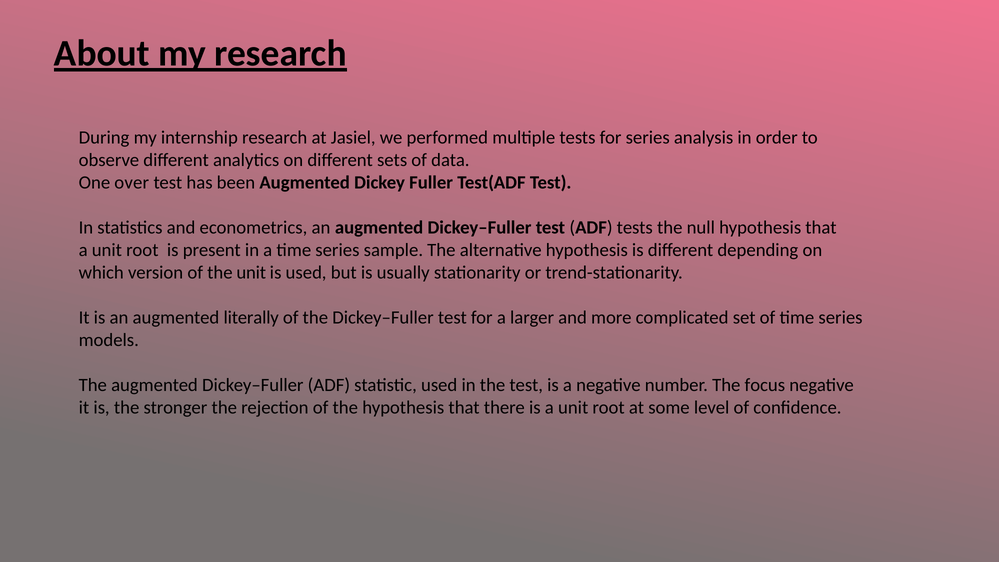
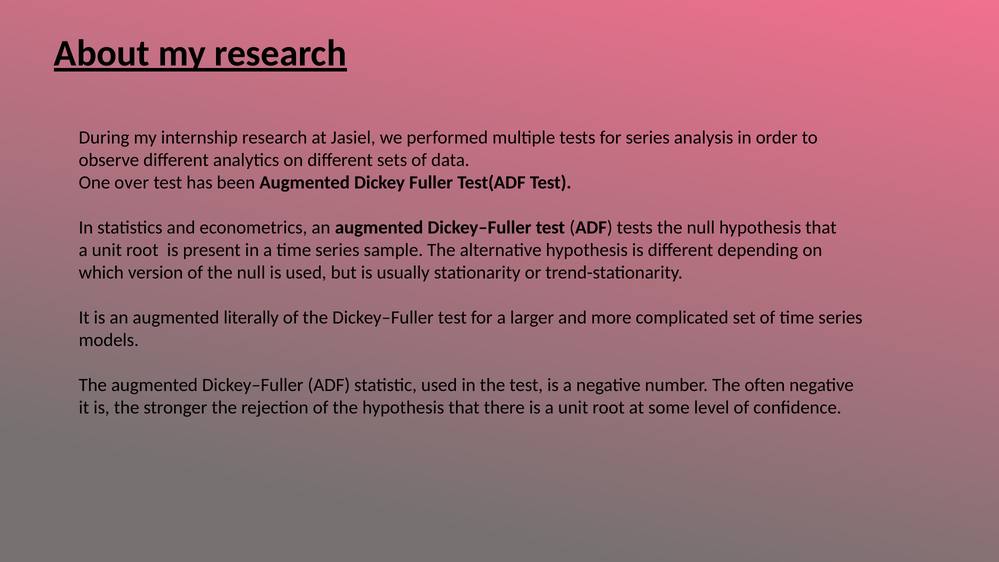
of the unit: unit -> null (251, 273)
focus: focus -> often (765, 385)
